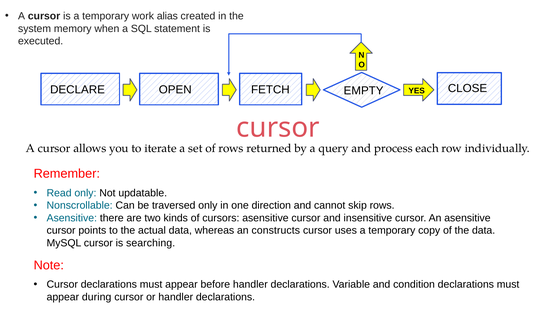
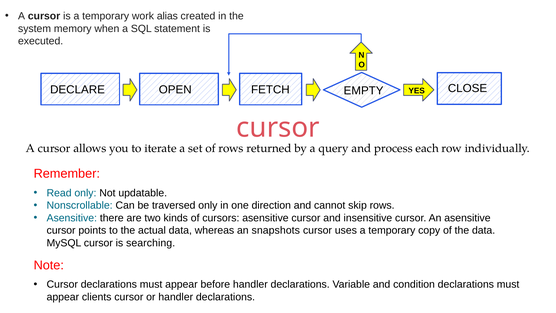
constructs: constructs -> snapshots (276, 230)
during: during -> clients (97, 297)
